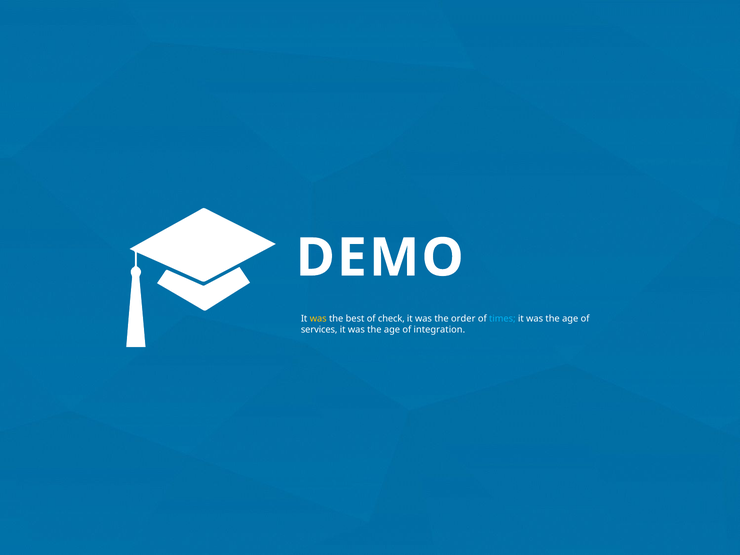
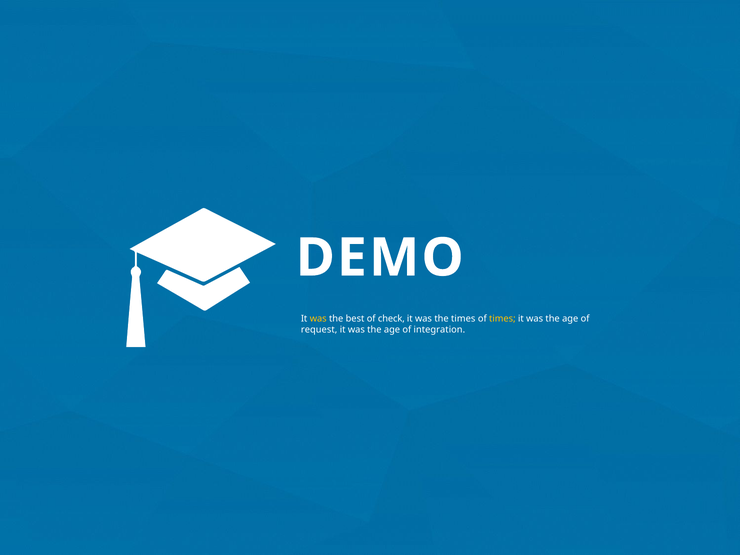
the order: order -> times (463, 319)
times colour: light blue -> yellow (502, 319)
services: services -> request (319, 330)
